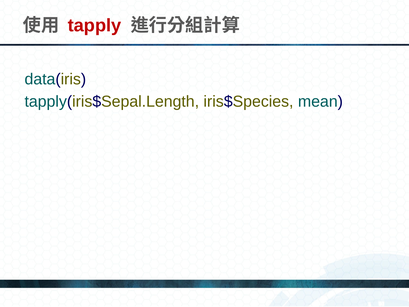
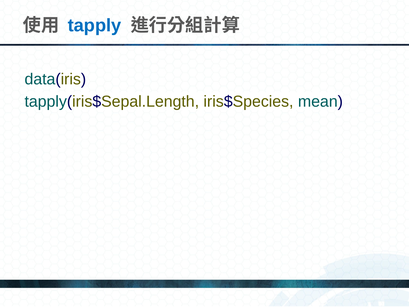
tapply colour: red -> blue (95, 25)
